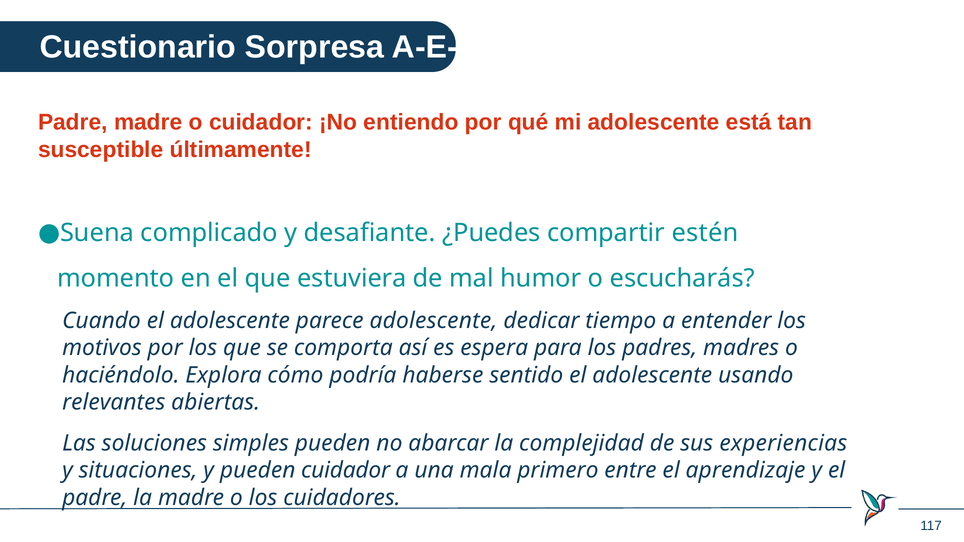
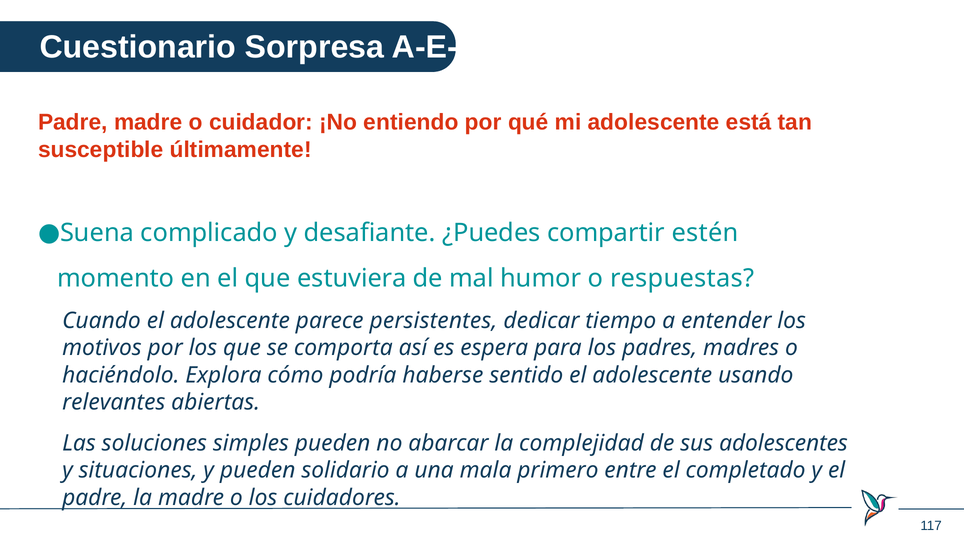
escucharás: escucharás -> respuestas (682, 279)
parece adolescente: adolescente -> persistentes (433, 321)
experiencias: experiencias -> adolescentes (783, 443)
pueden cuidador: cuidador -> solidario (346, 471)
aprendizaje: aprendizaje -> completado (746, 471)
